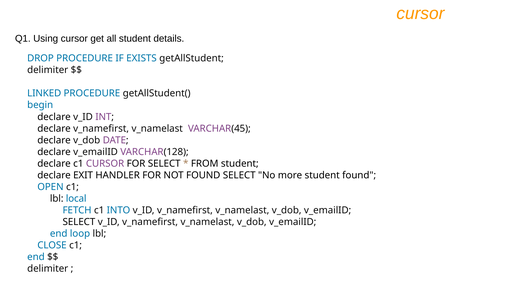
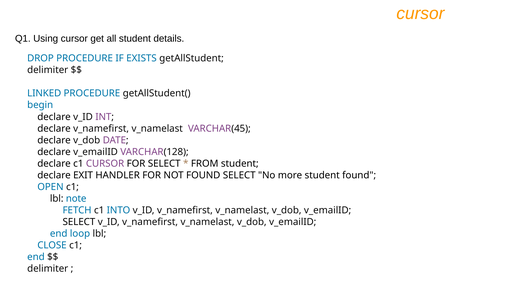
local: local -> note (76, 198)
